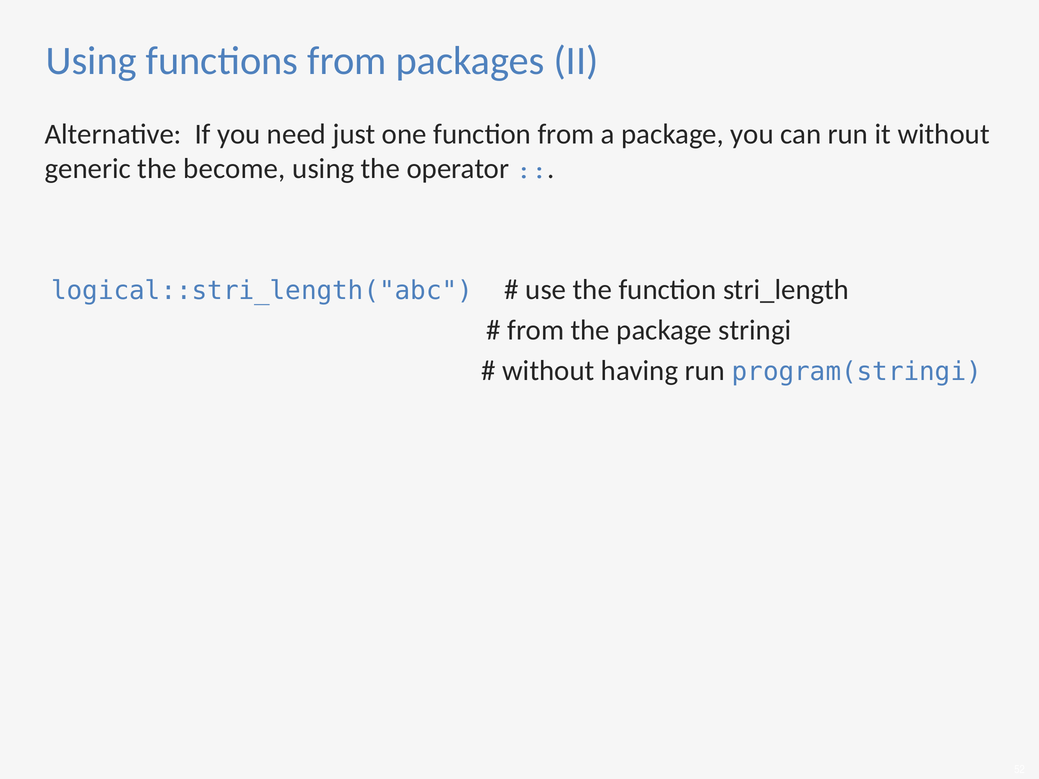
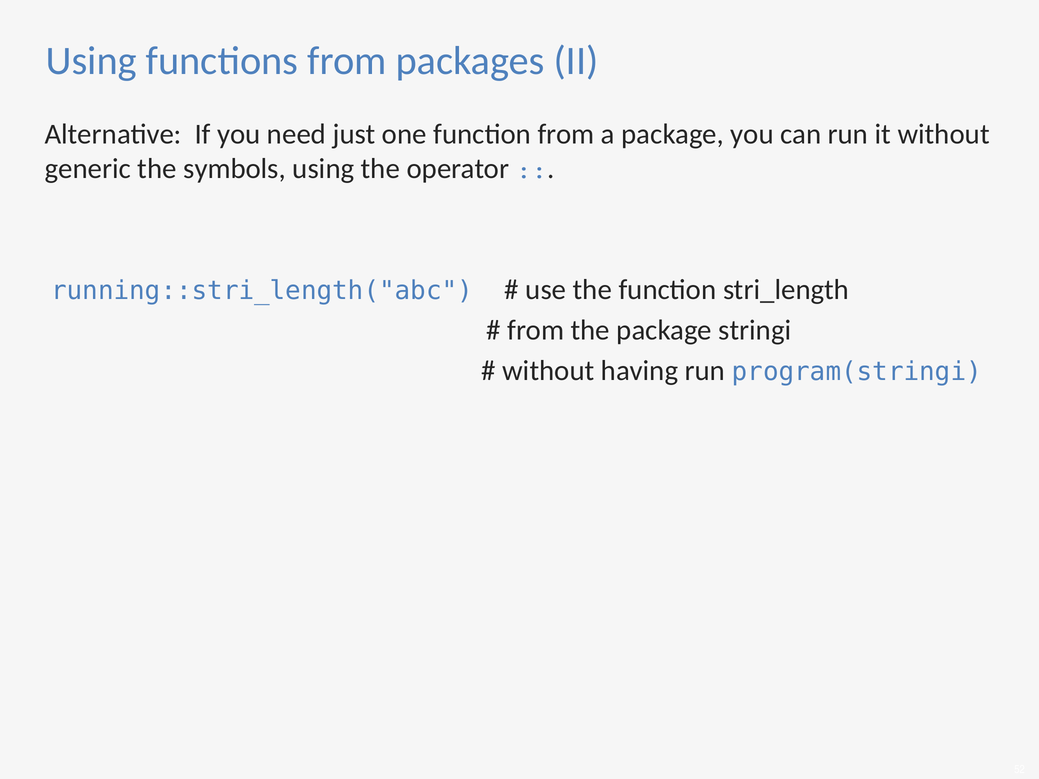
become: become -> symbols (235, 169)
logical::stri_length("abc: logical::stri_length("abc -> running::stri_length("abc (262, 291)
